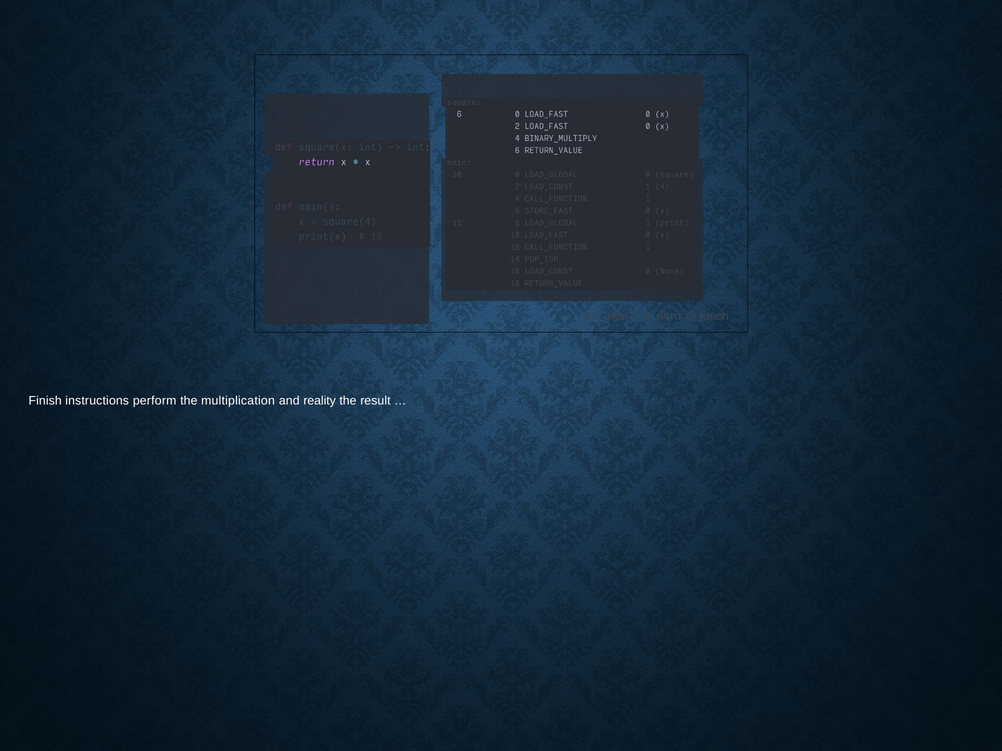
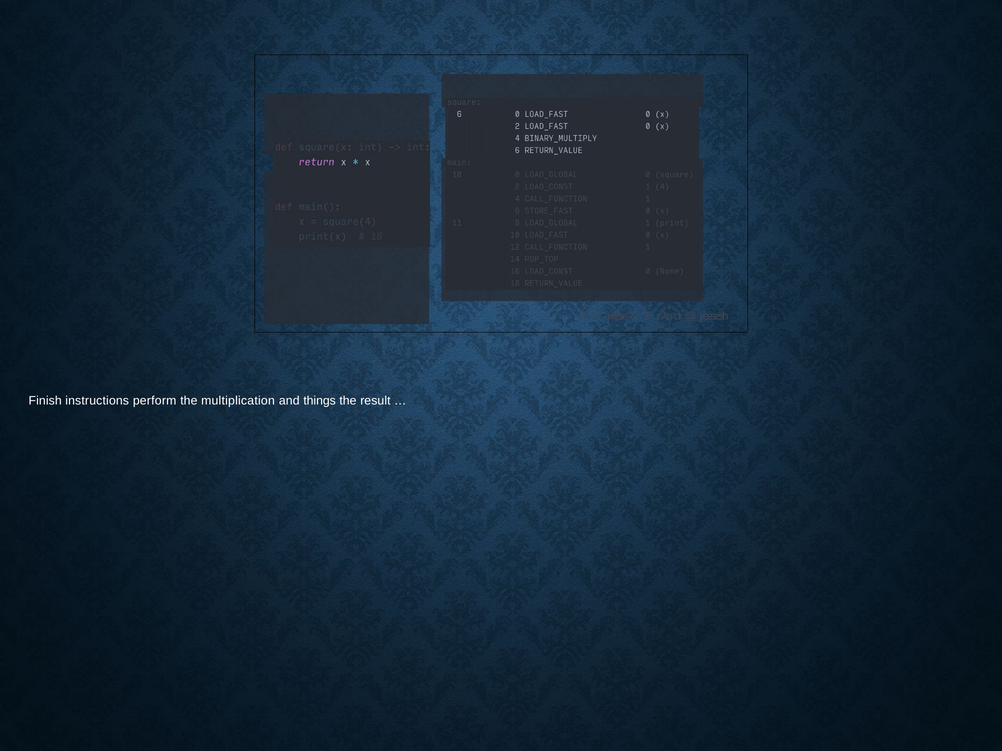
reality: reality -> things (320, 401)
